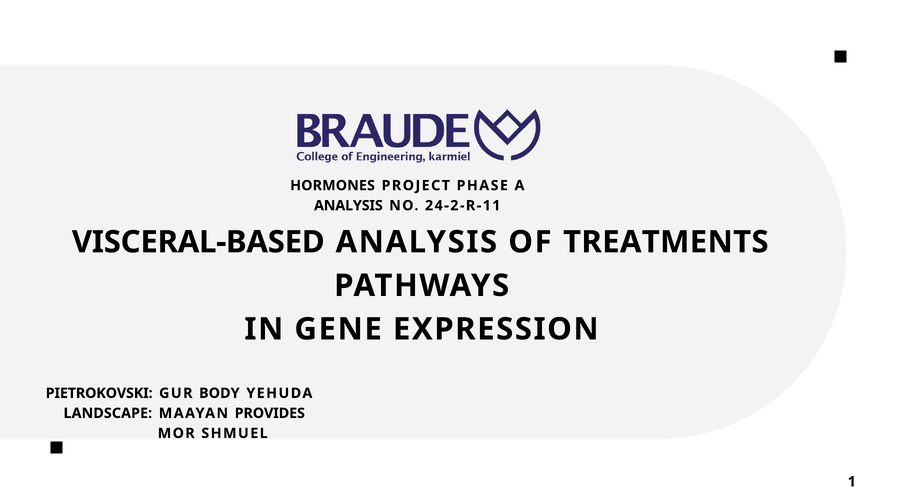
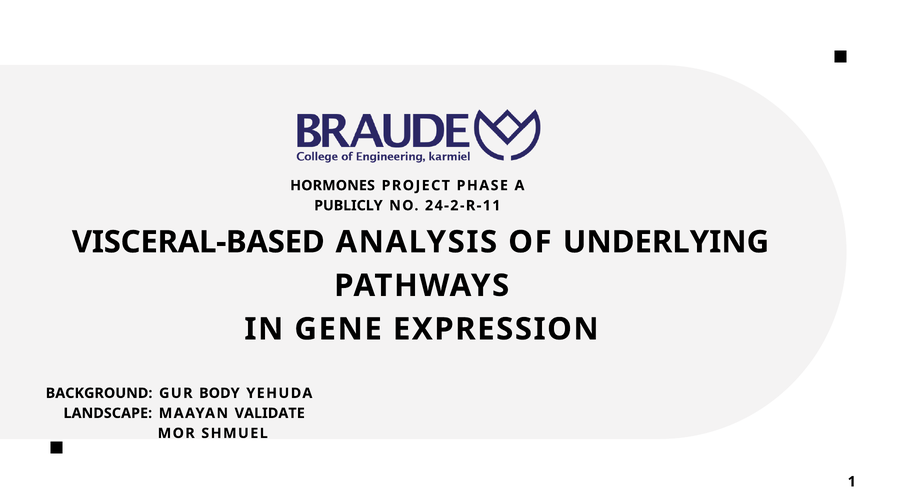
ANALYSIS: ANALYSIS -> PUBLICLY (348, 206)
TREATMENTS: TREATMENTS -> UNDERLYING (666, 242)
PIETROKOVSKI: PIETROKOVSKI -> BACKGROUND (99, 394)
PROVIDES: PROVIDES -> VALIDATE (270, 414)
